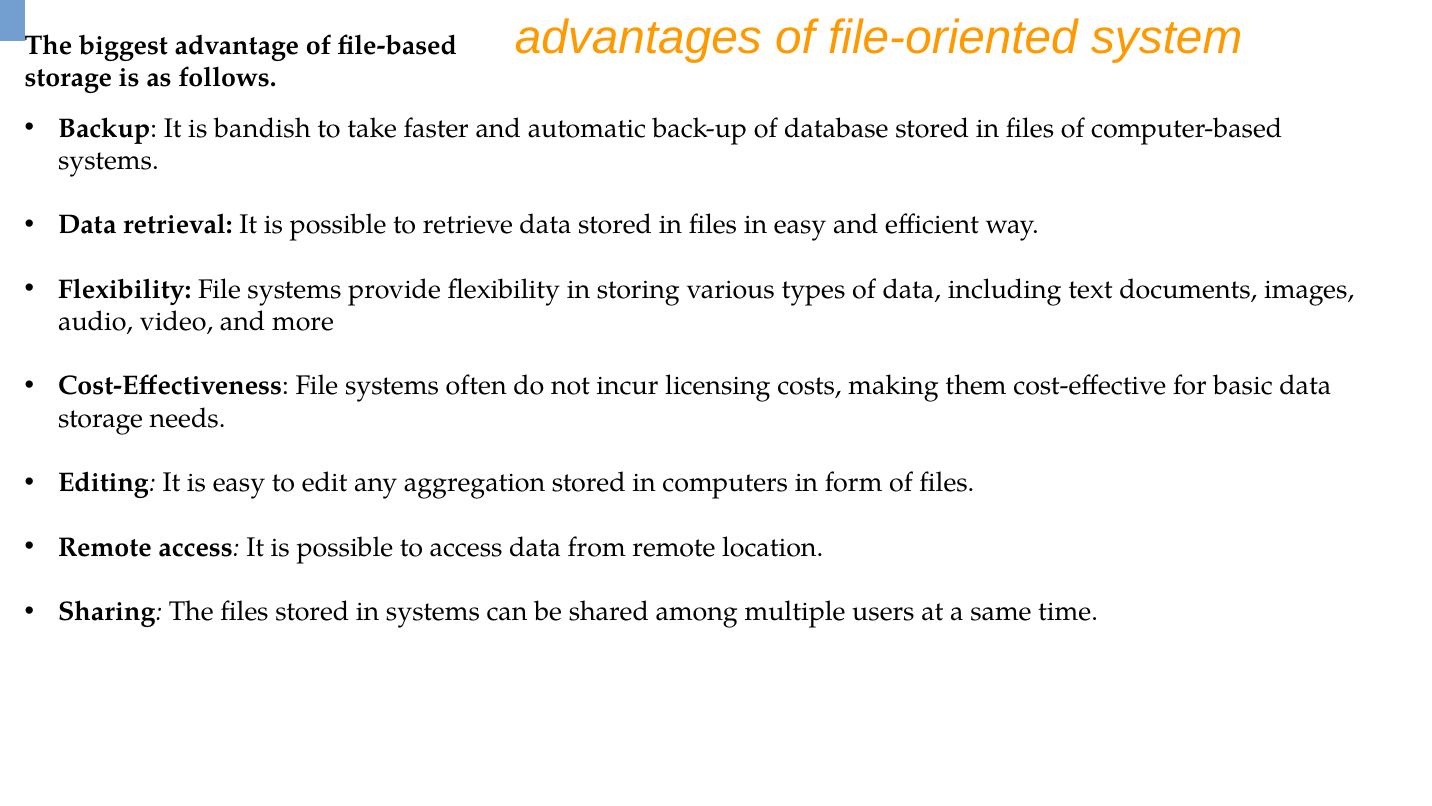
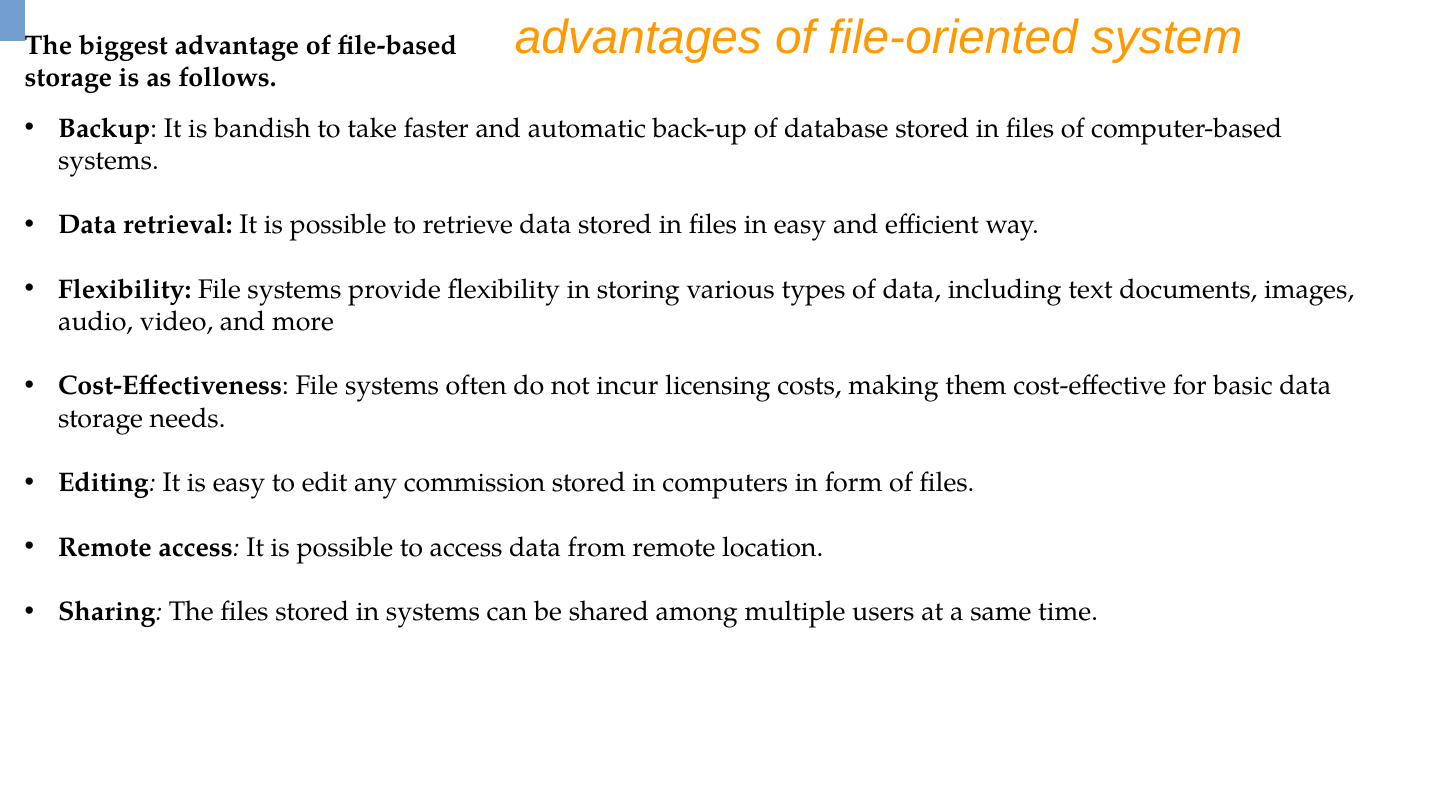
aggregation: aggregation -> commission (475, 483)
